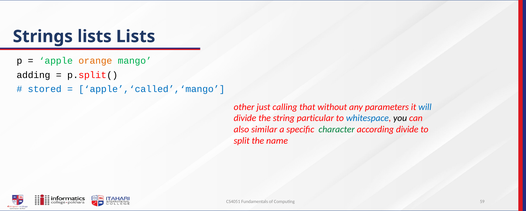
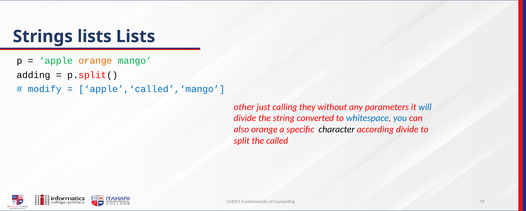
stored: stored -> modify (45, 89)
that: that -> they (307, 107)
particular: particular -> converted (315, 118)
you colour: black -> blue (400, 118)
also similar: similar -> orange (264, 129)
character colour: green -> black (337, 129)
name: name -> called (277, 140)
